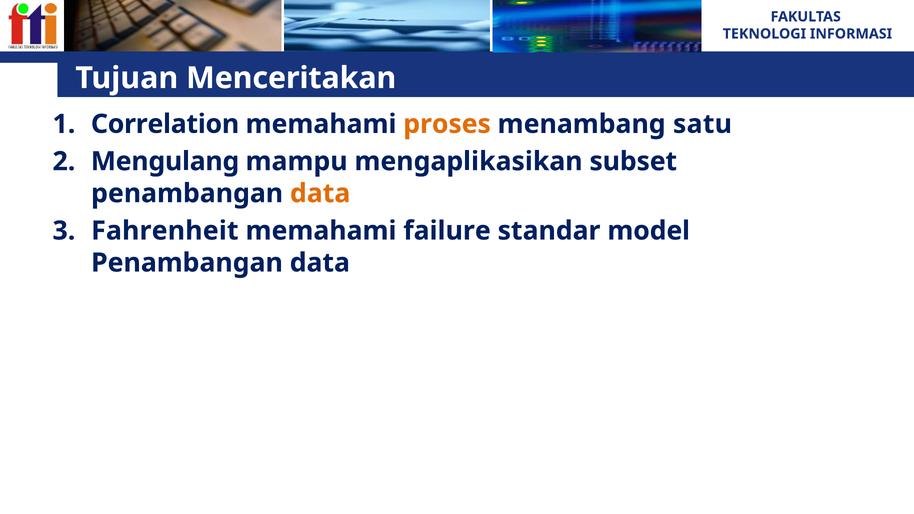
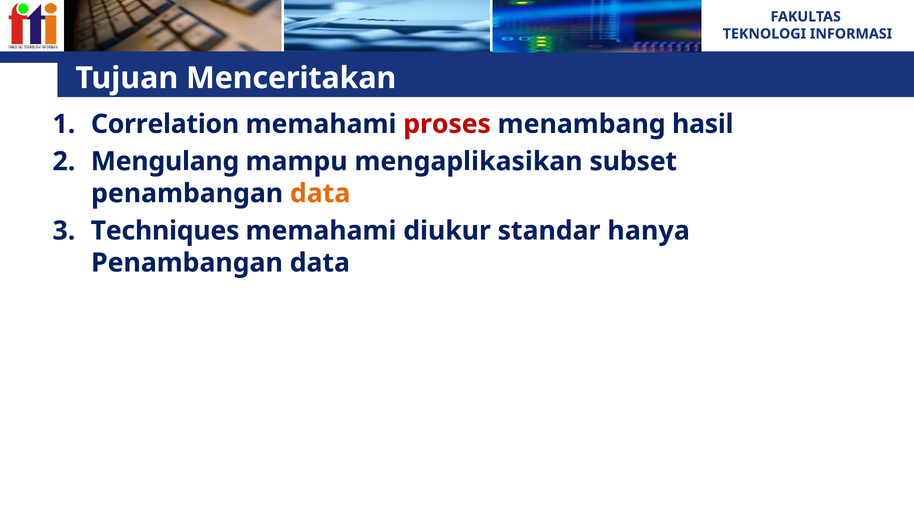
proses colour: orange -> red (447, 124)
satu: satu -> hasil (703, 124)
Fahrenheit: Fahrenheit -> Techniques (165, 231)
failure: failure -> diukur (447, 231)
model: model -> hanya (649, 231)
